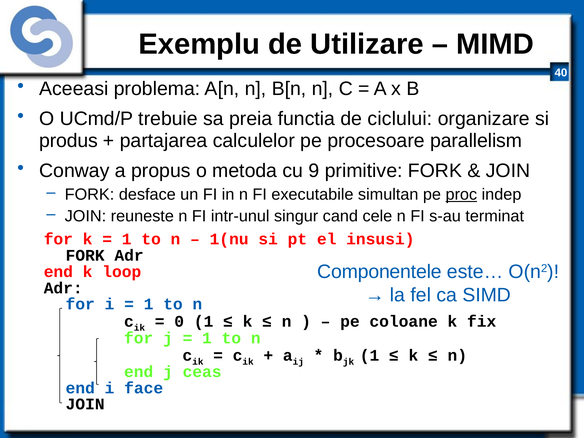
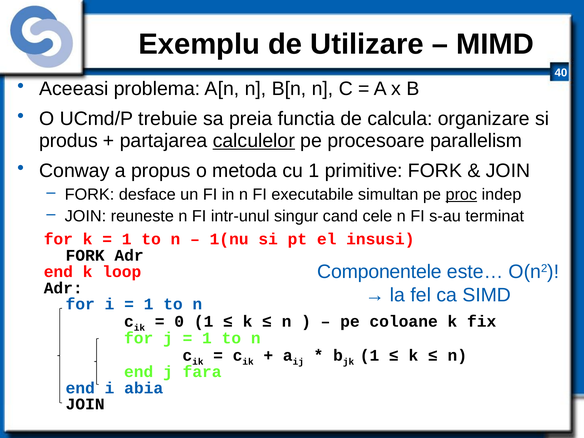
ciclului: ciclului -> calcula (400, 119)
calculelor underline: none -> present (254, 141)
cu 9: 9 -> 1 (314, 171)
ceas: ceas -> fara (202, 372)
face: face -> abia (144, 388)
